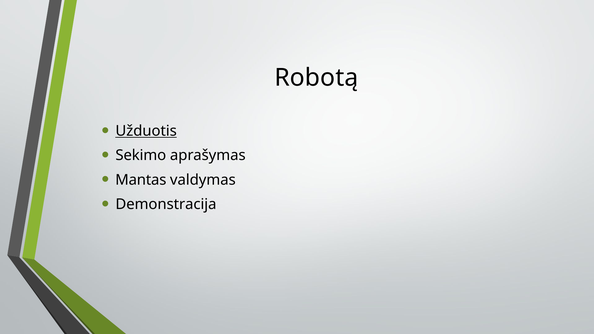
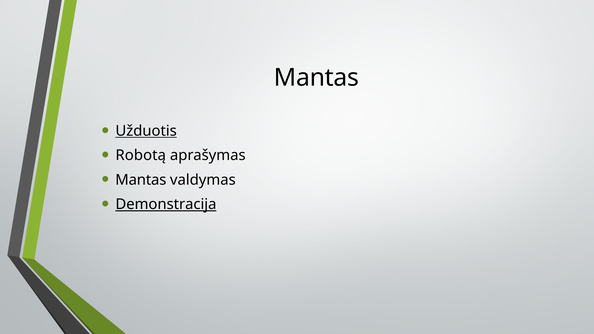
Robotą: Robotą -> Mantas (317, 78)
Sekimo: Sekimo -> Robotą (141, 155)
Demonstracija underline: none -> present (166, 204)
